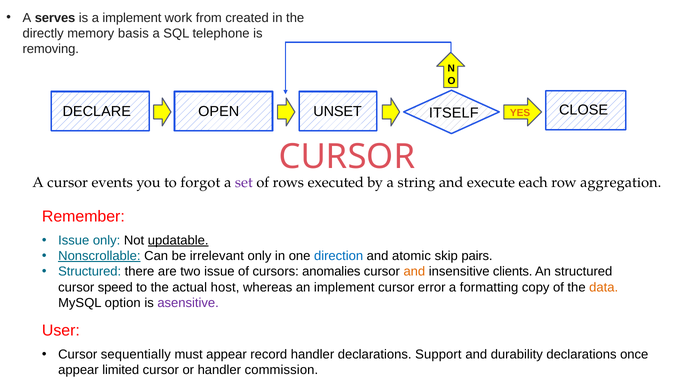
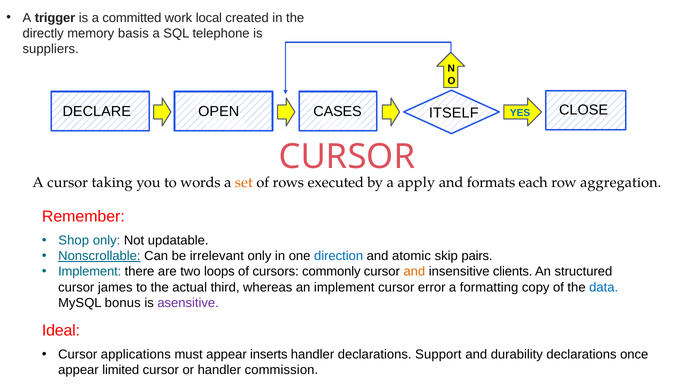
serves: serves -> trigger (55, 18)
a implement: implement -> committed (132, 18)
from: from -> local (209, 18)
removing: removing -> suppliers (51, 49)
UNSET: UNSET -> CASES (338, 112)
YES colour: orange -> blue (520, 113)
events: events -> taking (112, 183)
forgot: forgot -> words (200, 183)
set colour: purple -> orange (244, 183)
string: string -> apply (416, 183)
execute: execute -> formats (491, 183)
Issue: Issue -> Shop (74, 241)
updatable underline: present -> none (178, 241)
Structured: Structured -> Implement (90, 272)
two issue: issue -> loops (219, 272)
anomalies: anomalies -> commonly (331, 272)
speed: speed -> james (115, 288)
host: host -> third (225, 288)
data colour: orange -> blue (604, 288)
option: option -> bonus (123, 303)
User: User -> Ideal (61, 331)
sequentially: sequentially -> applications (136, 355)
record: record -> inserts (269, 355)
